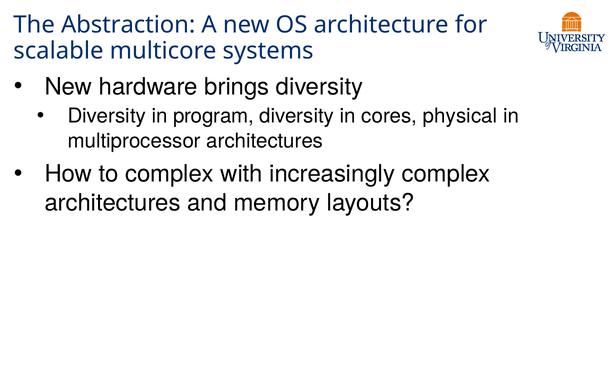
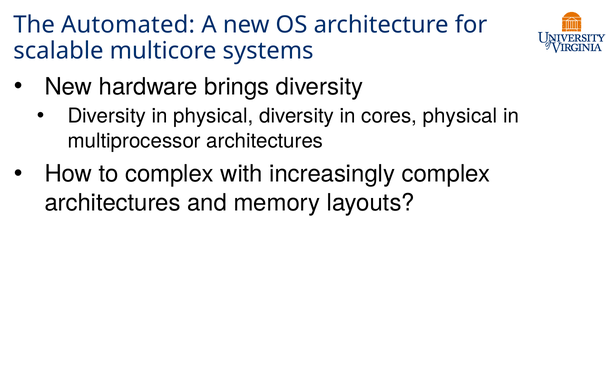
Abstraction: Abstraction -> Automated (128, 25)
in program: program -> physical (213, 116)
